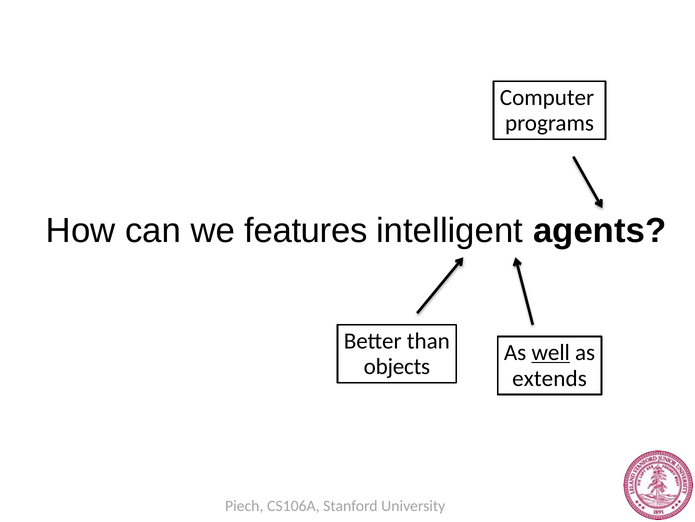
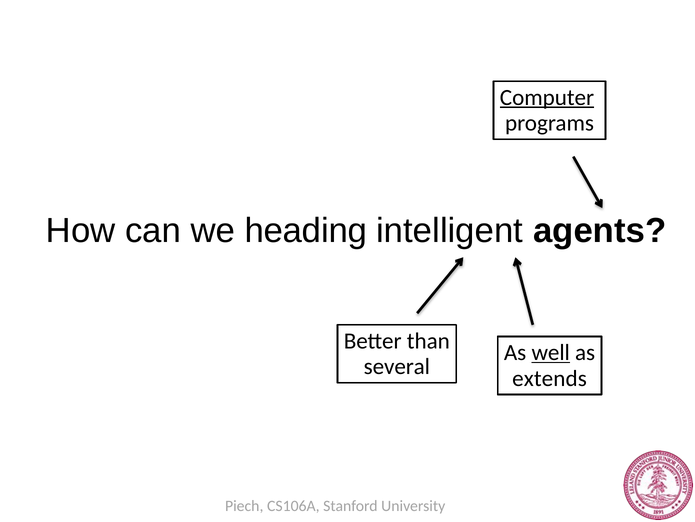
Computer underline: none -> present (547, 97)
features: features -> heading (306, 230)
objects: objects -> several (397, 366)
